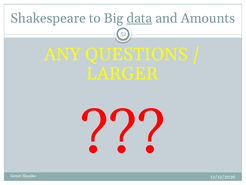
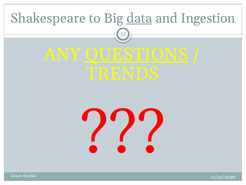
Amounts: Amounts -> Ingestion (208, 18)
QUESTIONS underline: none -> present (136, 54)
LARGER: LARGER -> TRENDS (122, 73)
